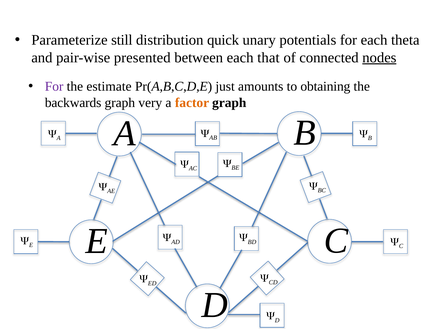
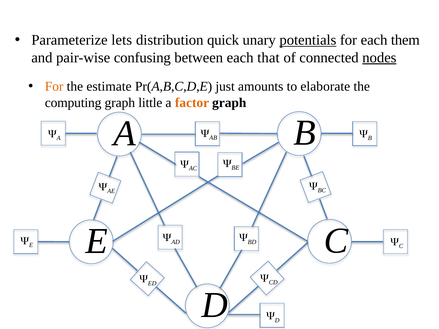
still: still -> lets (122, 40)
potentials underline: none -> present (308, 40)
theta: theta -> them (405, 40)
presented: presented -> confusing (142, 58)
For colour: purple -> orange (54, 87)
obtaining: obtaining -> elaborate (325, 87)
backwards: backwards -> computing (73, 103)
very: very -> little (150, 103)
